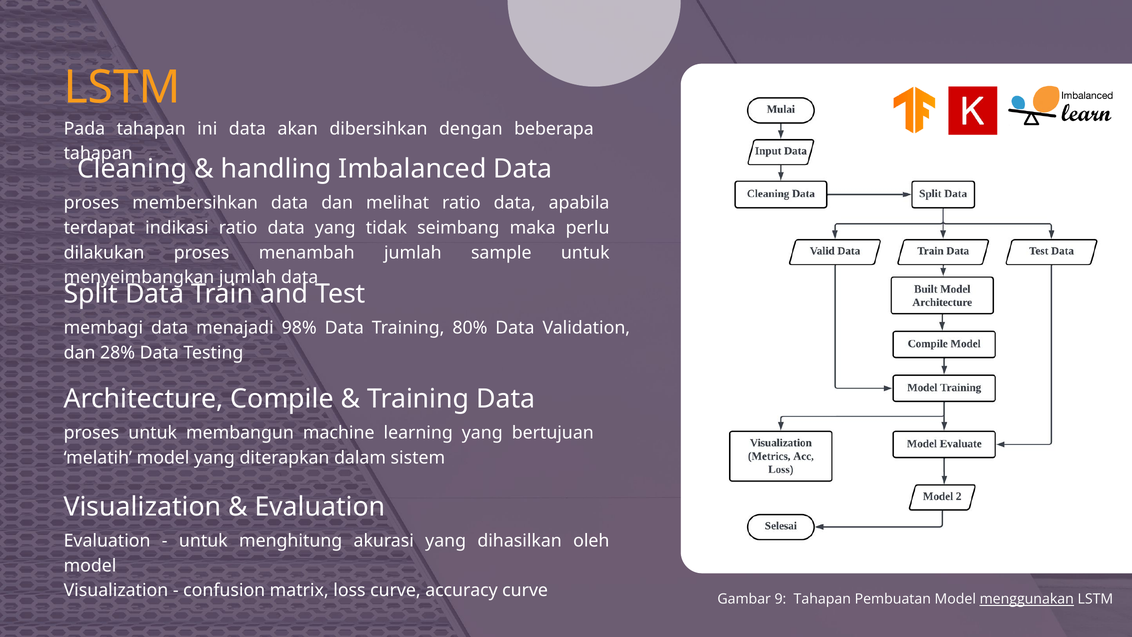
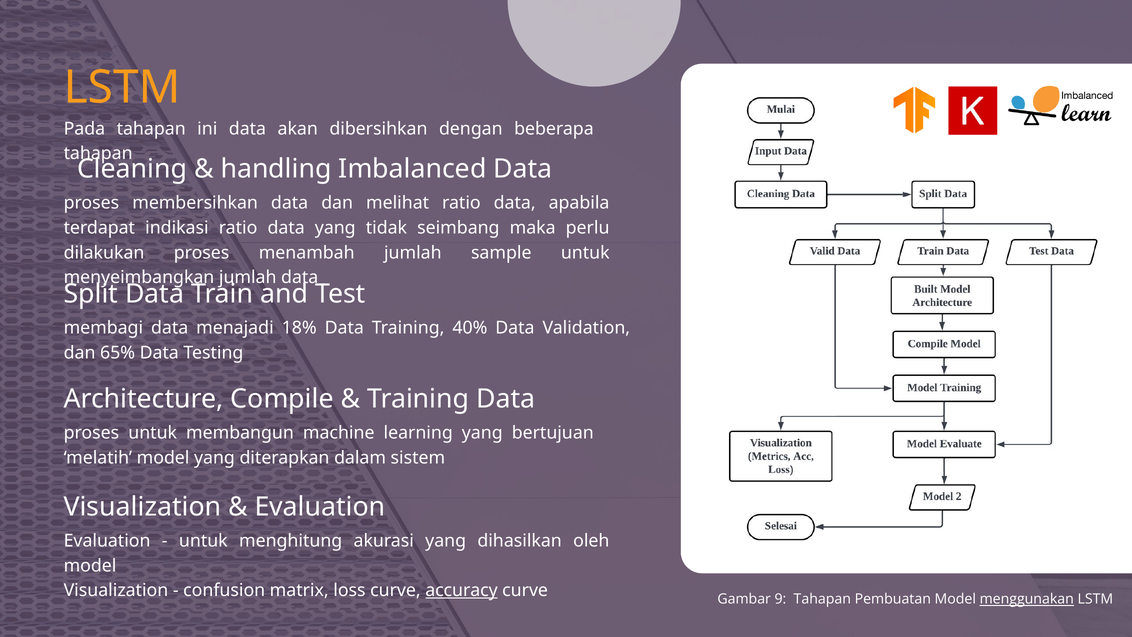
98%: 98% -> 18% (299, 328)
80%: 80% -> 40% (470, 328)
28%: 28% -> 65% (118, 353)
accuracy underline: none -> present (461, 590)
